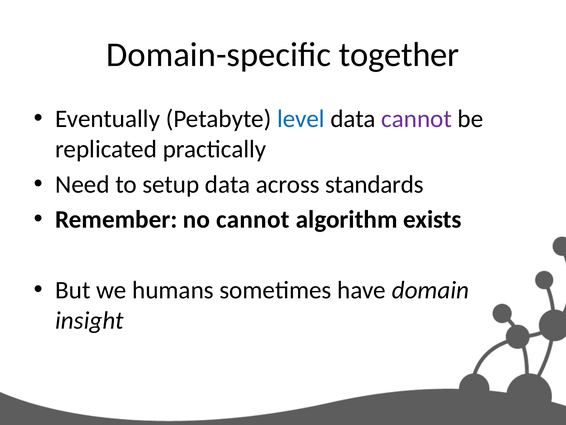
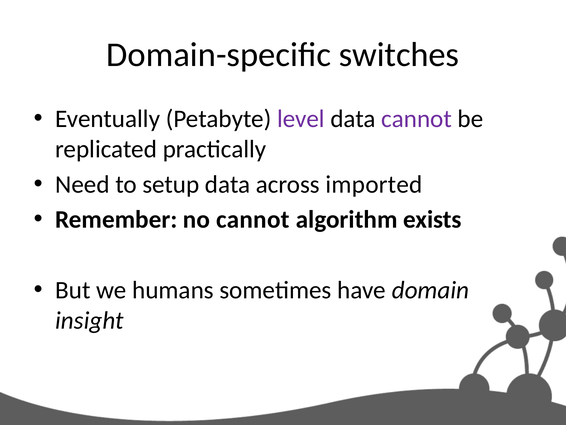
together: together -> switches (399, 55)
level colour: blue -> purple (301, 119)
standards: standards -> imported (374, 184)
